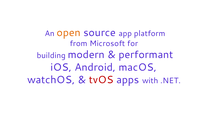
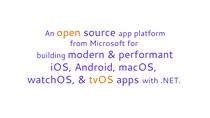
tvOS colour: red -> orange (101, 80)
